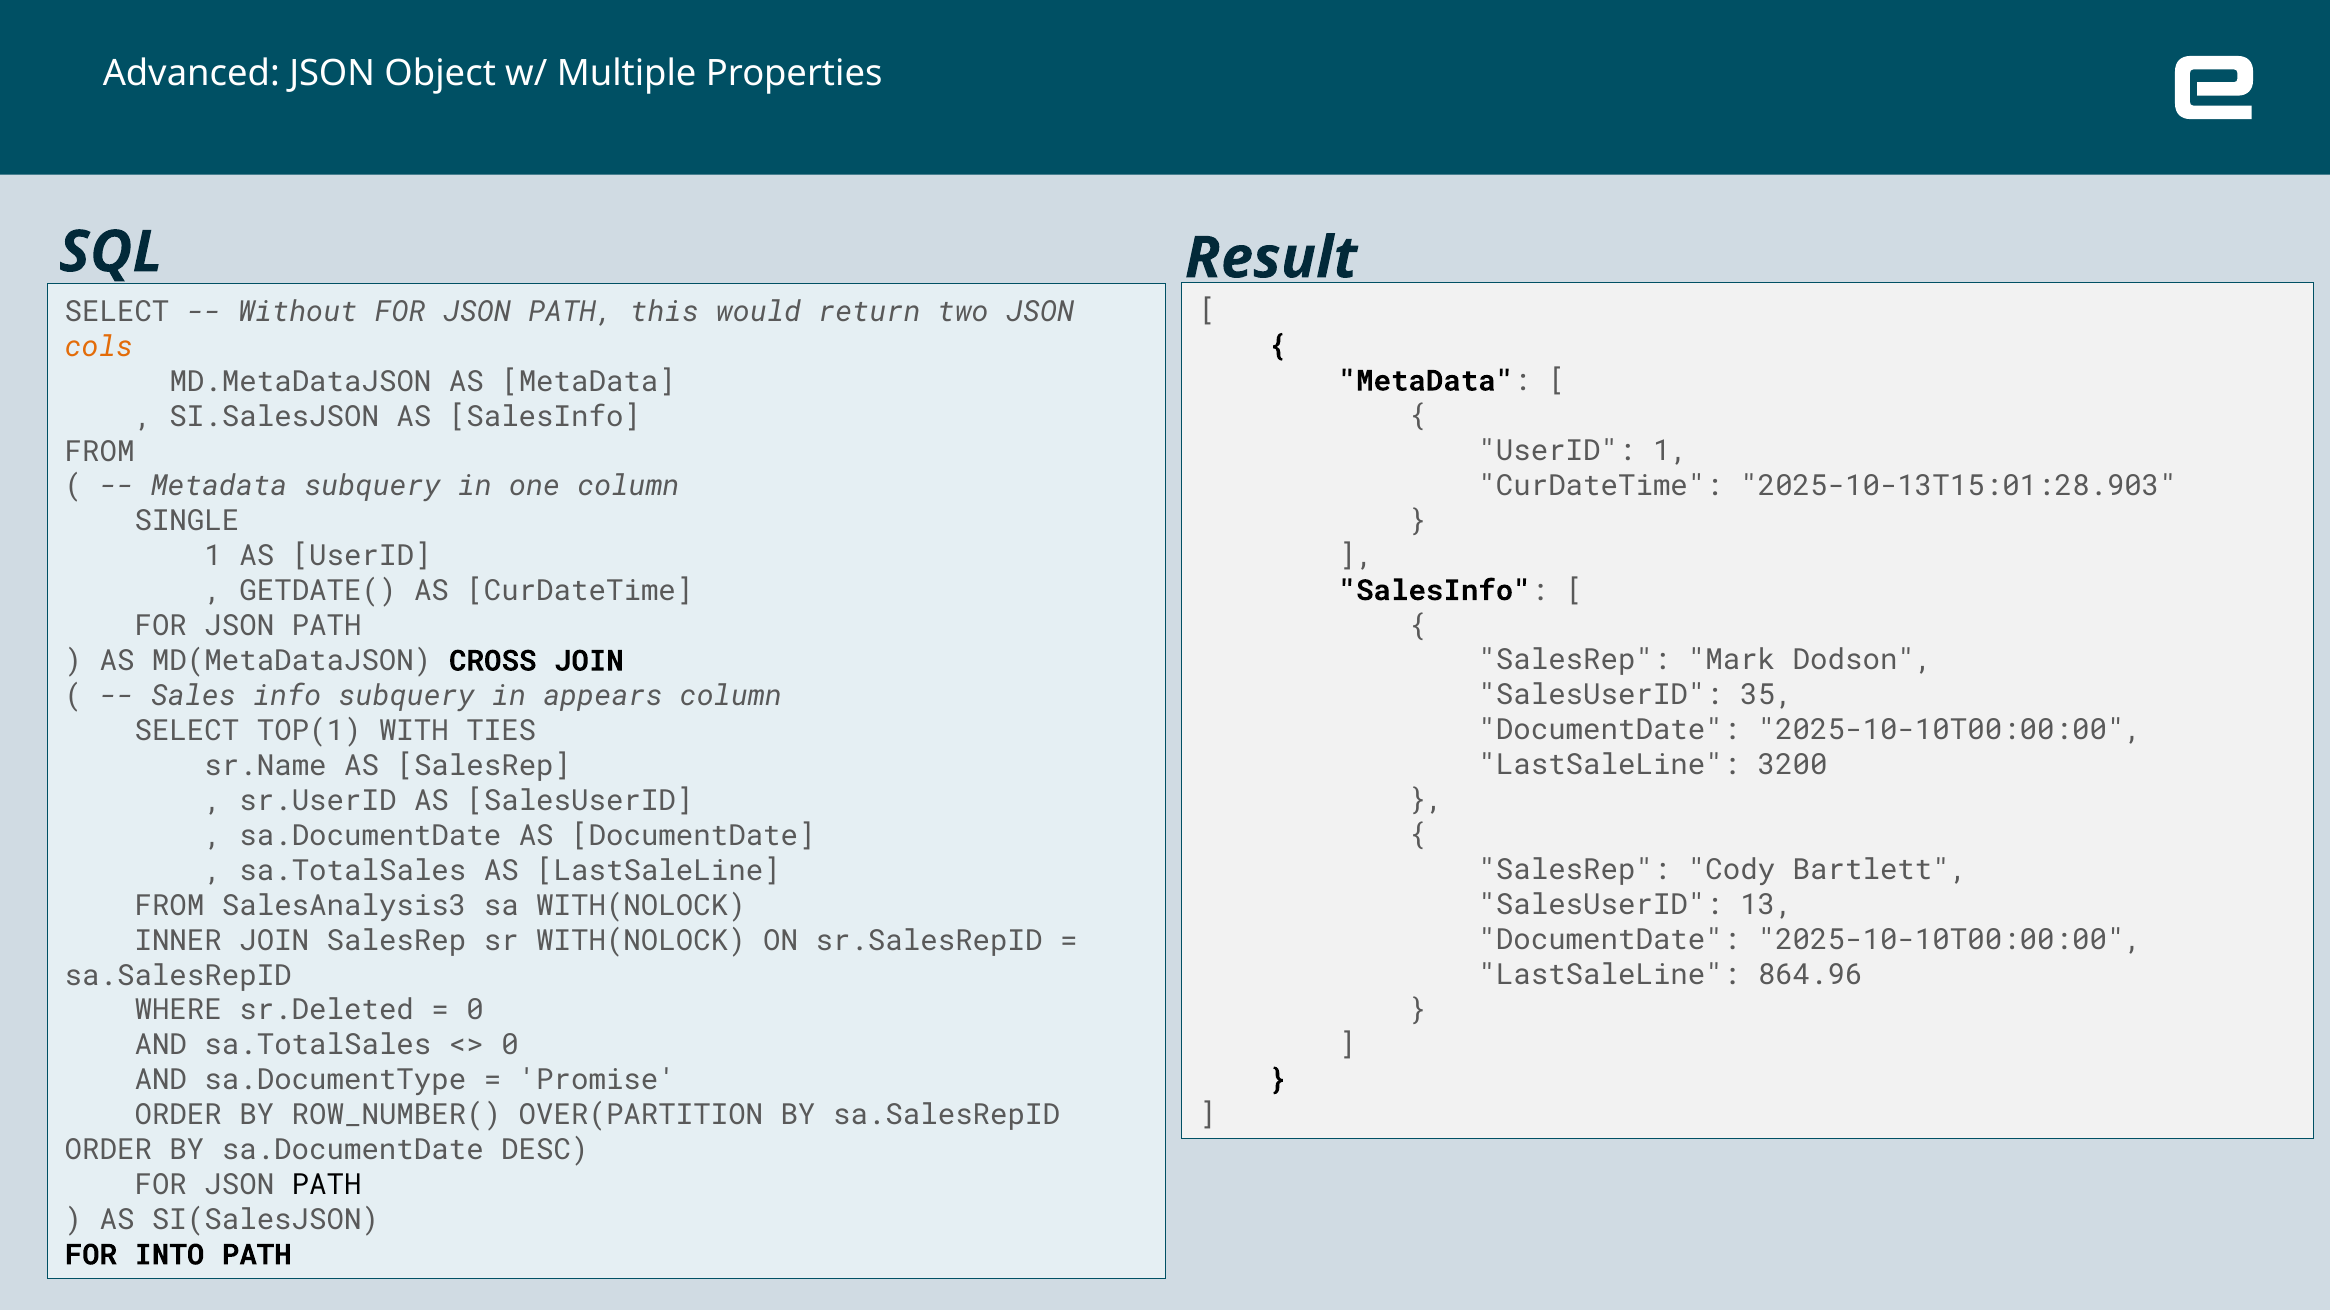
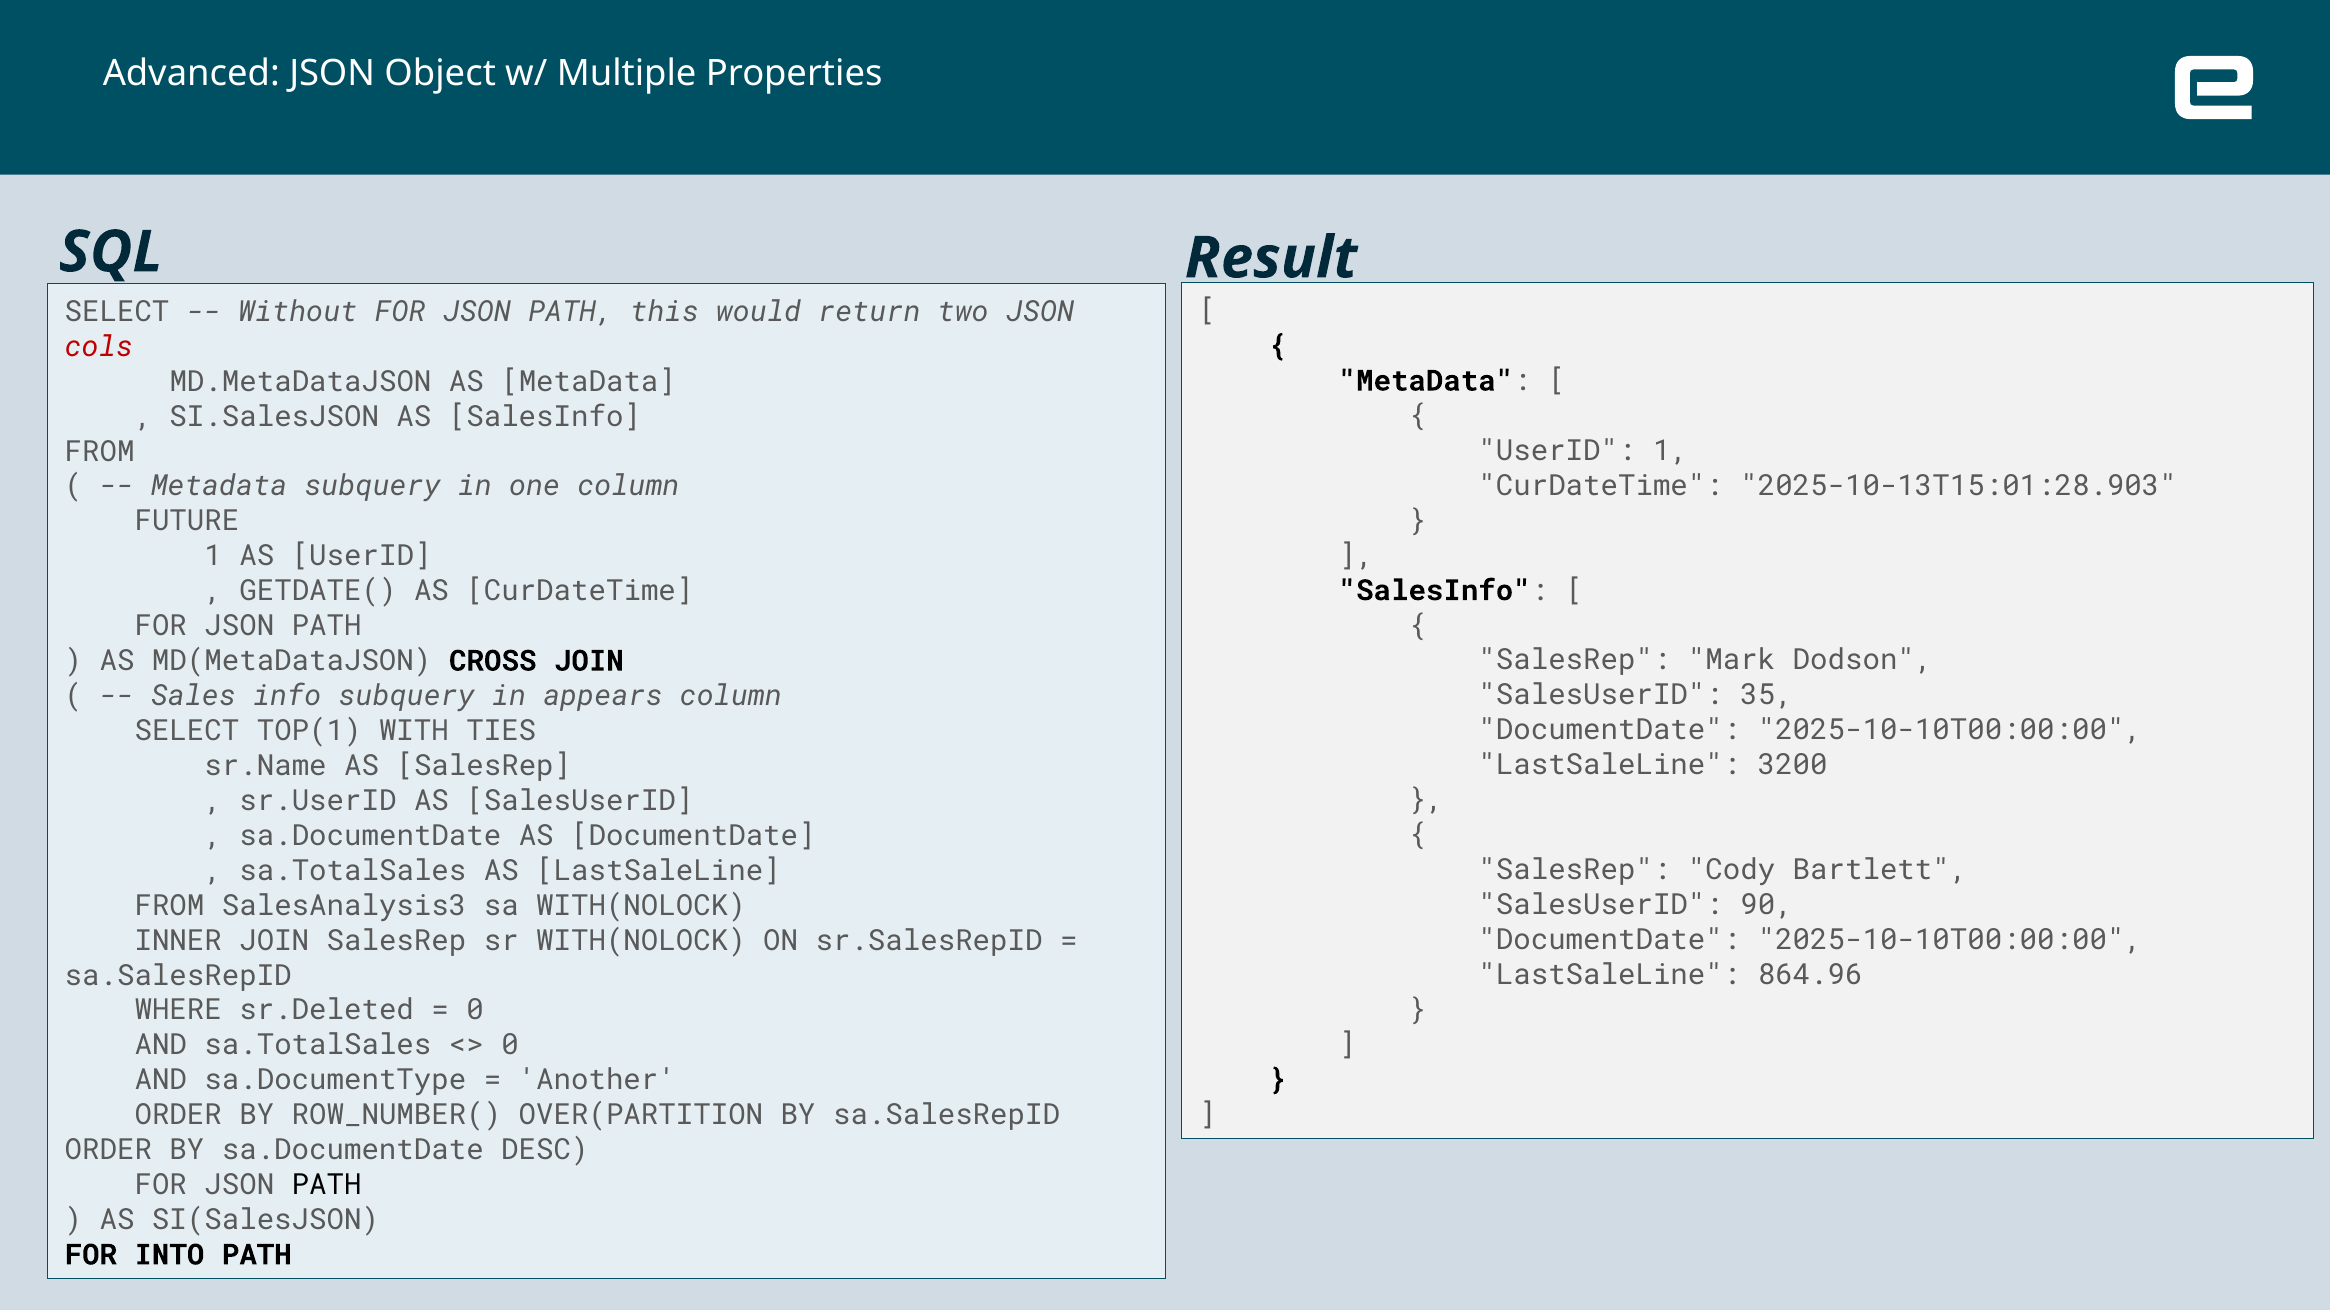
cols colour: orange -> red (99, 347)
SINGLE: SINGLE -> FUTURE (187, 522)
13: 13 -> 90 (1767, 905)
Promise: Promise -> Another (597, 1081)
